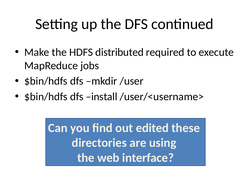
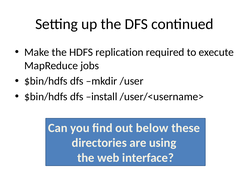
distributed: distributed -> replication (119, 52)
edited: edited -> below (152, 128)
